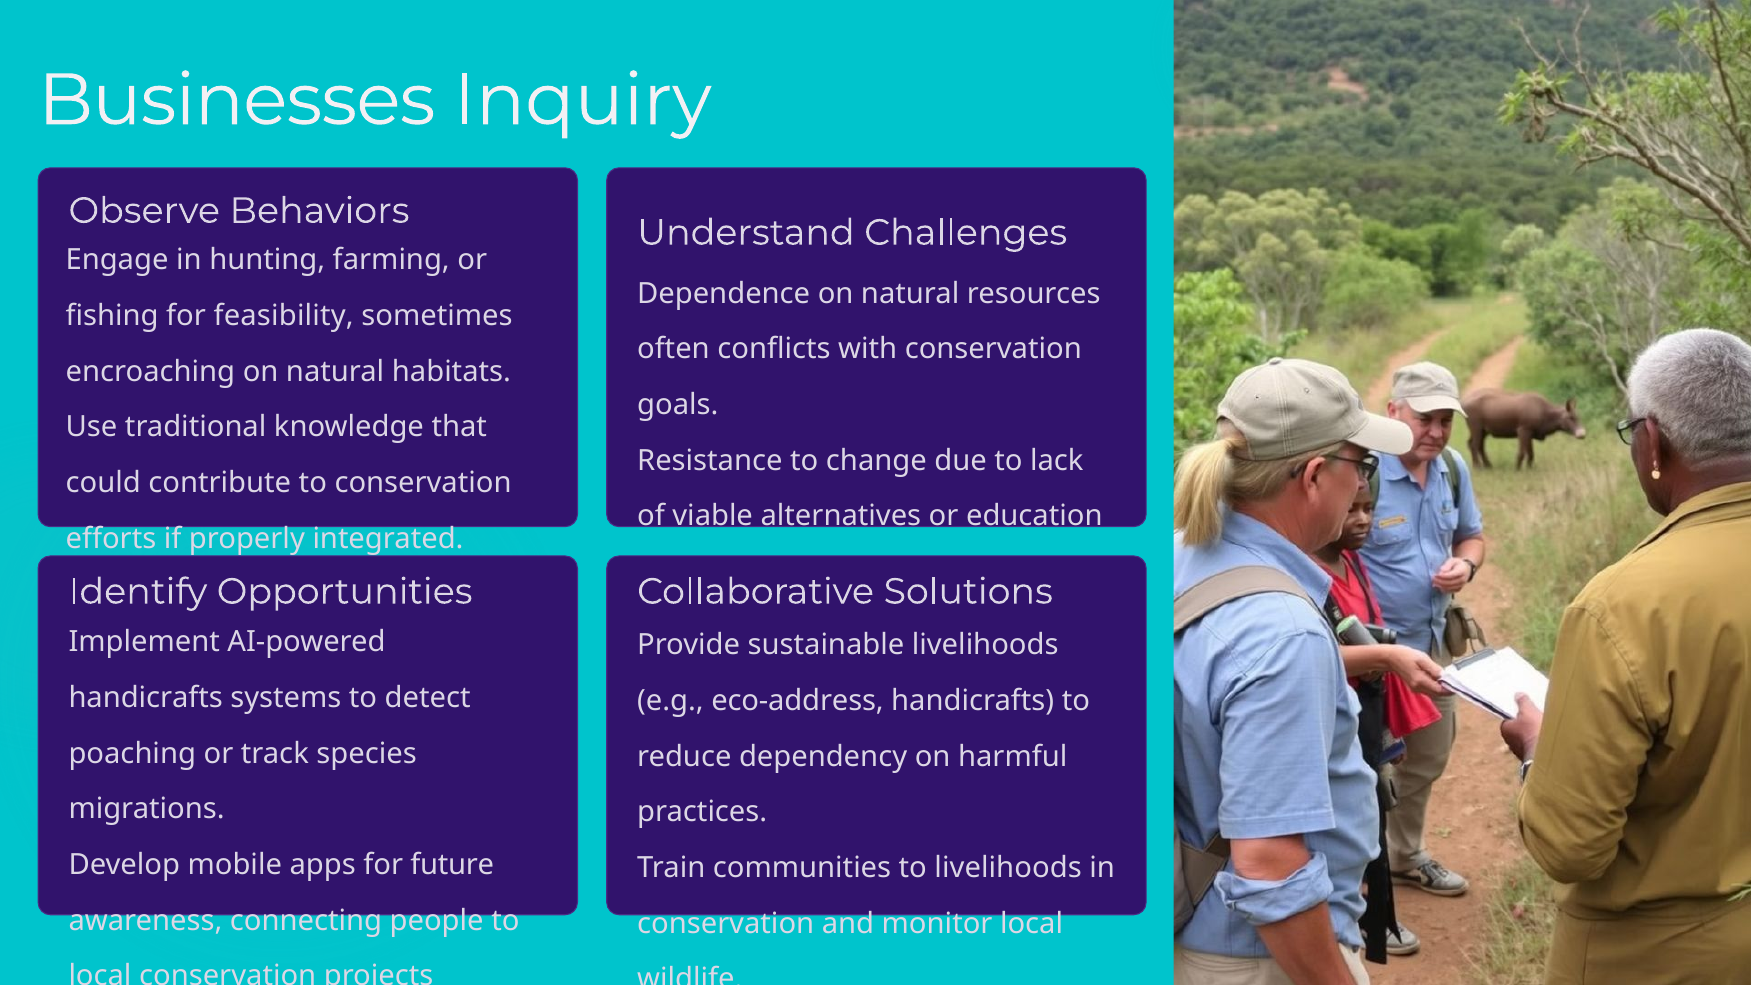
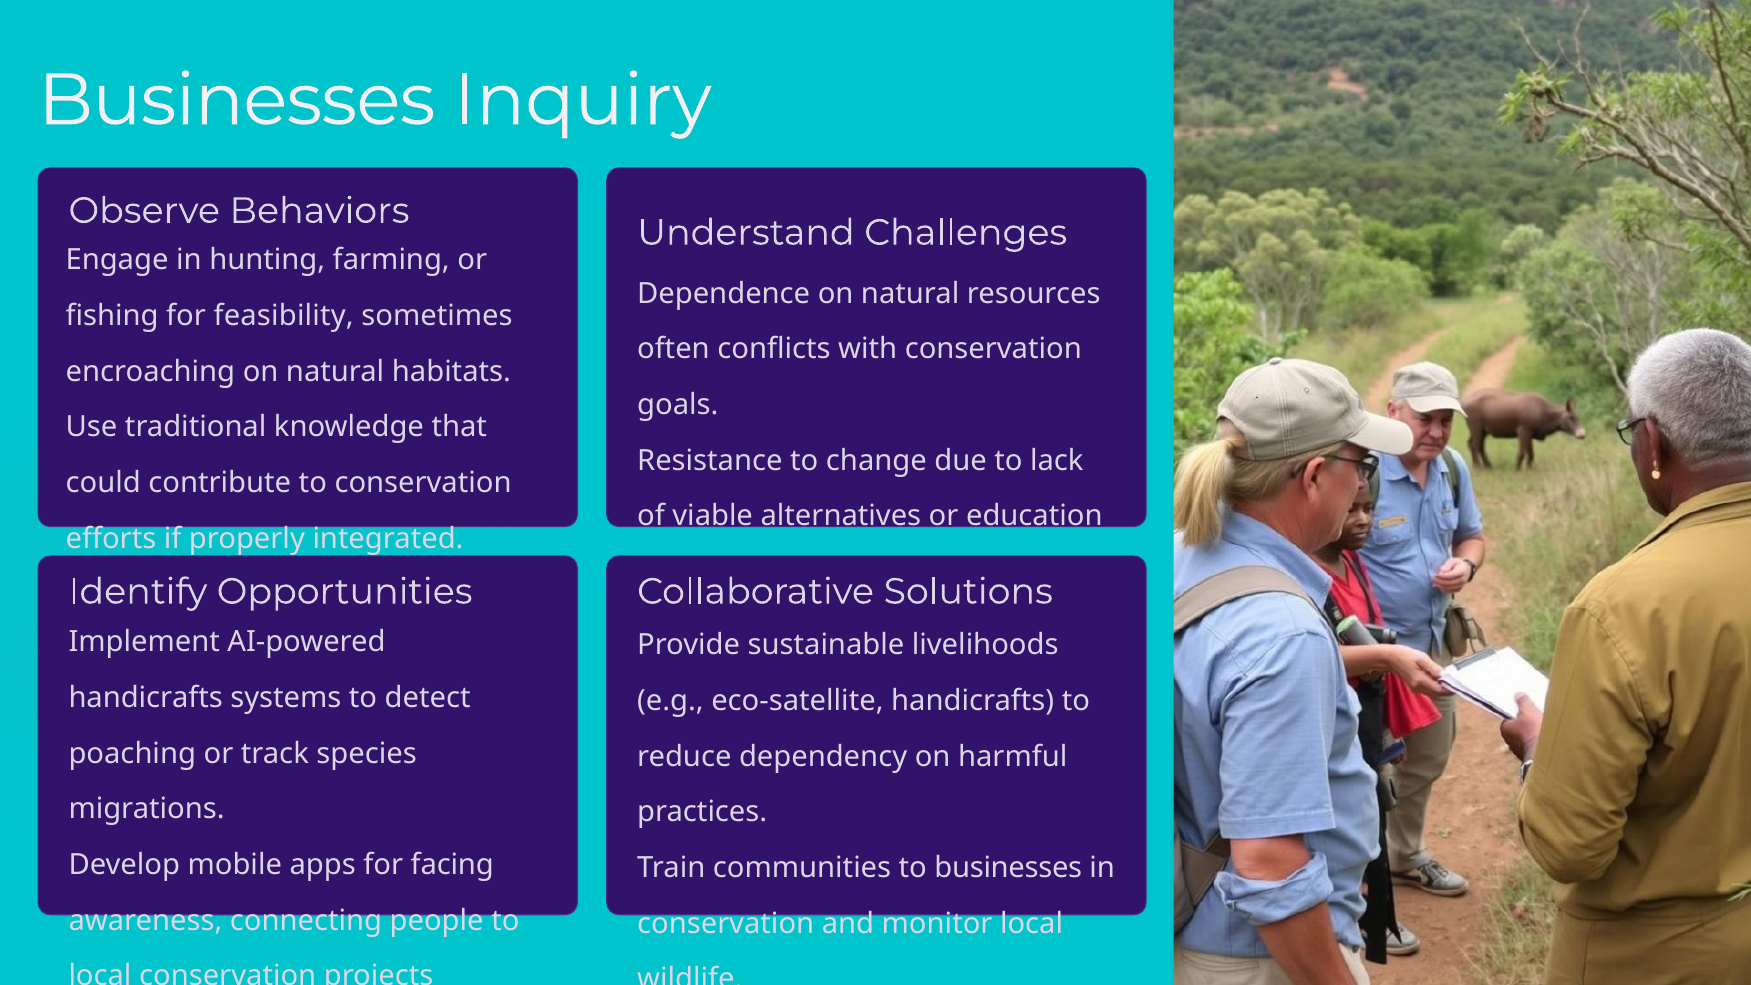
eco-address: eco-address -> eco-satellite (797, 701)
future: future -> facing (452, 865)
to livelihoods: livelihoods -> businesses (1008, 868)
